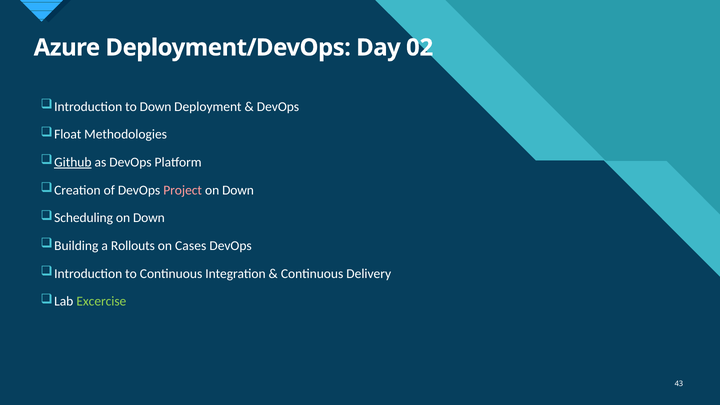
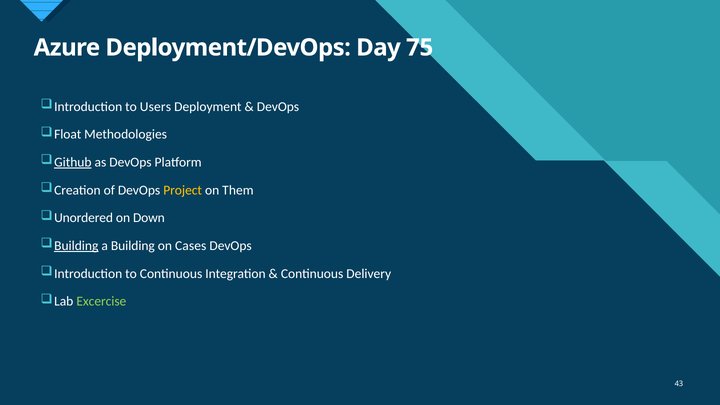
02: 02 -> 75 (420, 48)
to Down: Down -> Users (155, 107)
Project colour: pink -> yellow (183, 190)
Down: Down -> Them (238, 190)
Scheduling: Scheduling -> Unordered (84, 218)
Building underline: none -> present (76, 246)
a Rollouts: Rollouts -> Building (133, 246)
